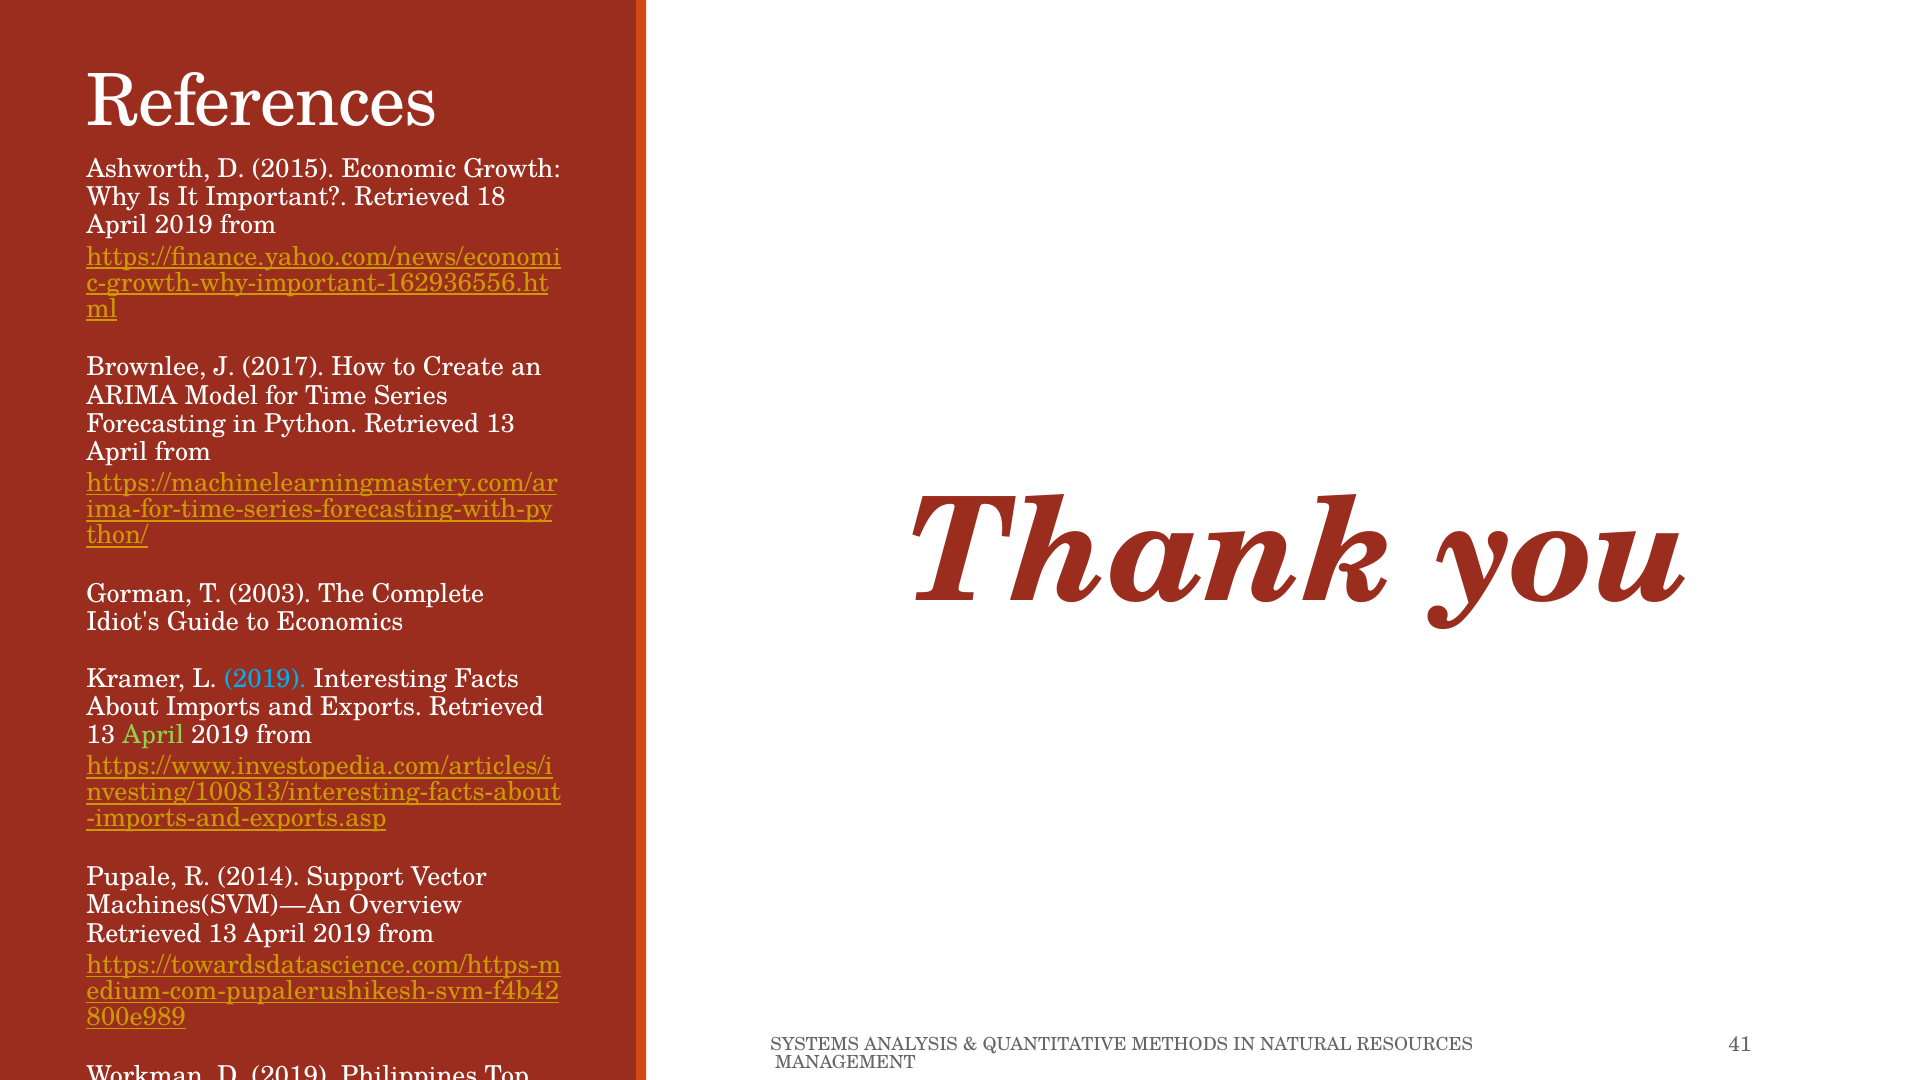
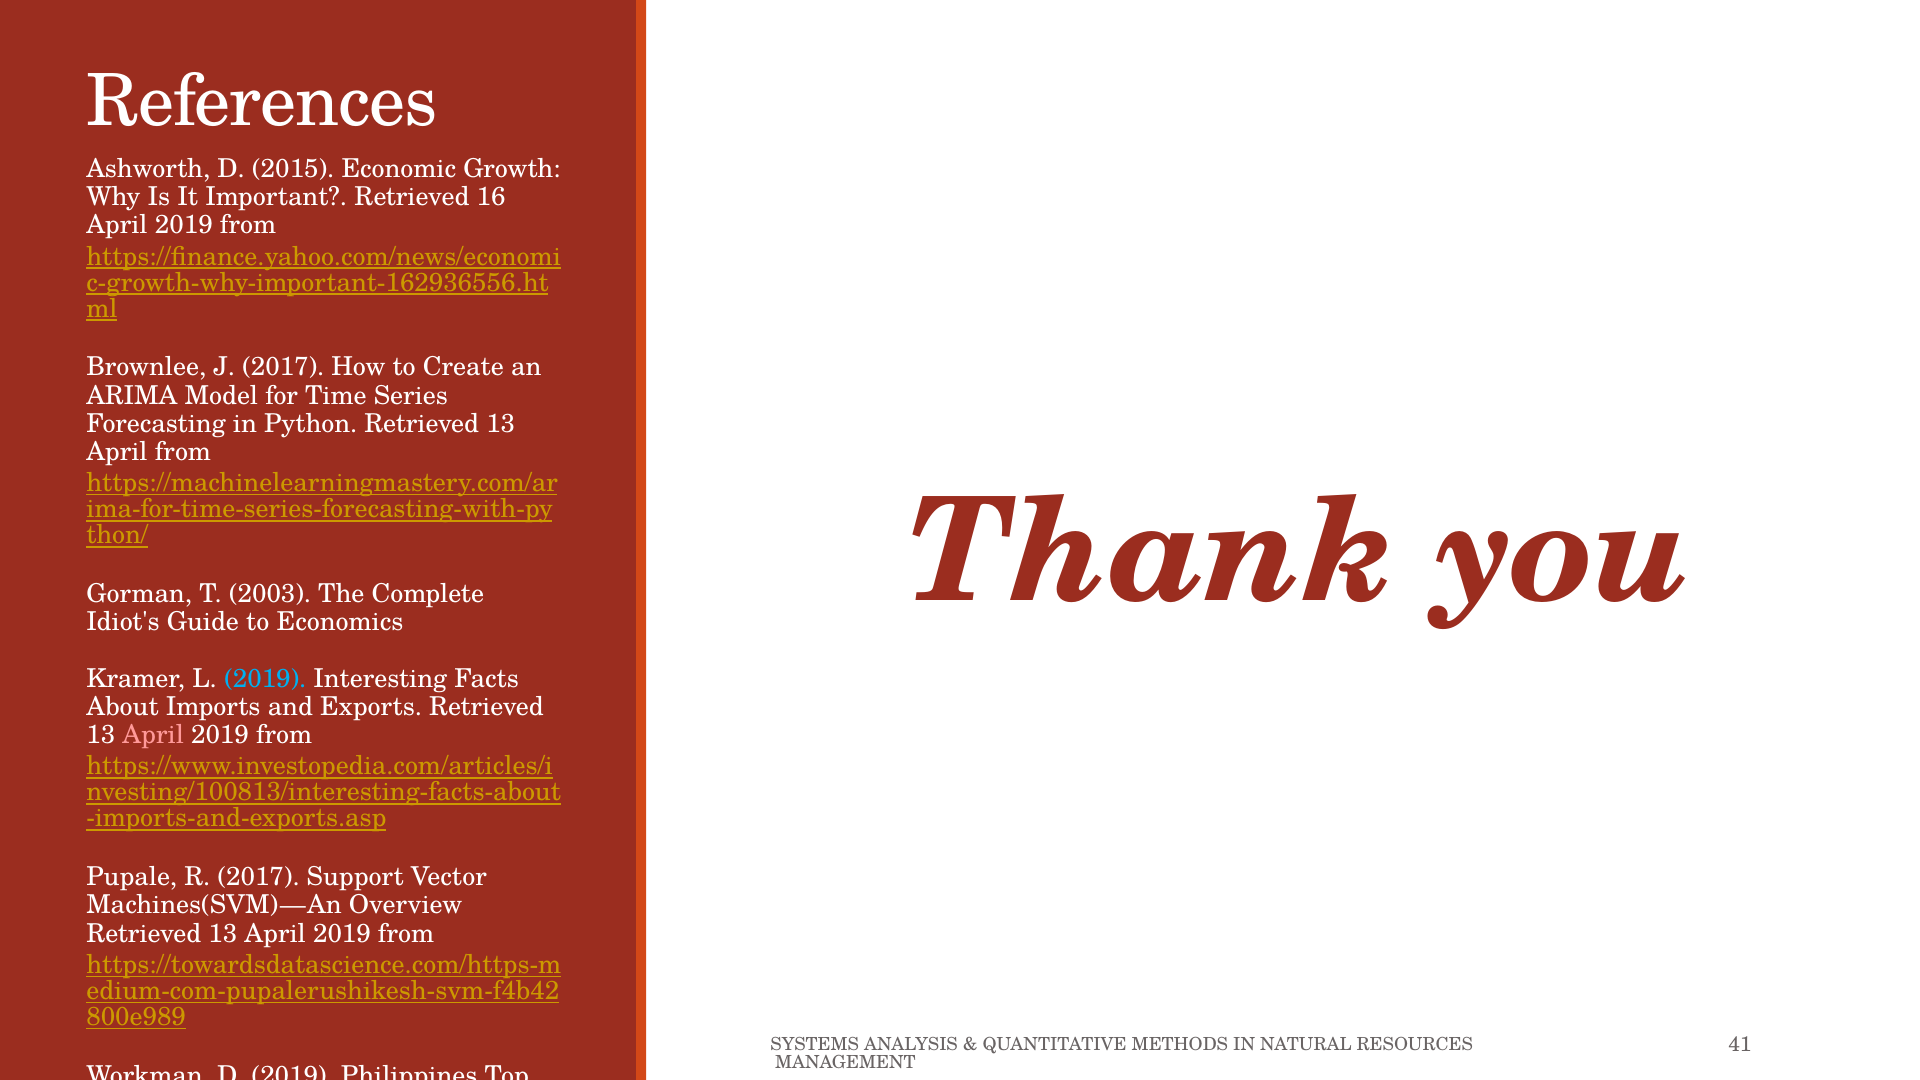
18: 18 -> 16 (491, 197)
April colour: light green -> pink (153, 735)
R 2014: 2014 -> 2017 (259, 877)
